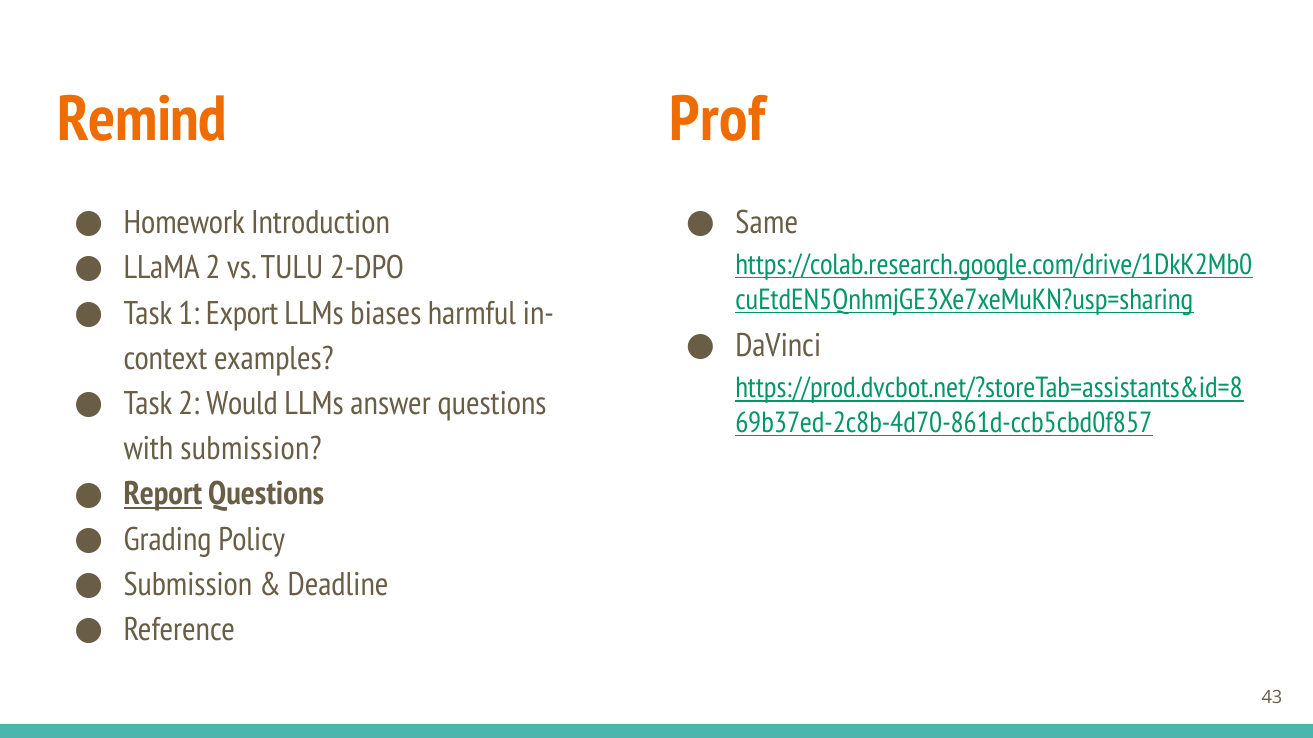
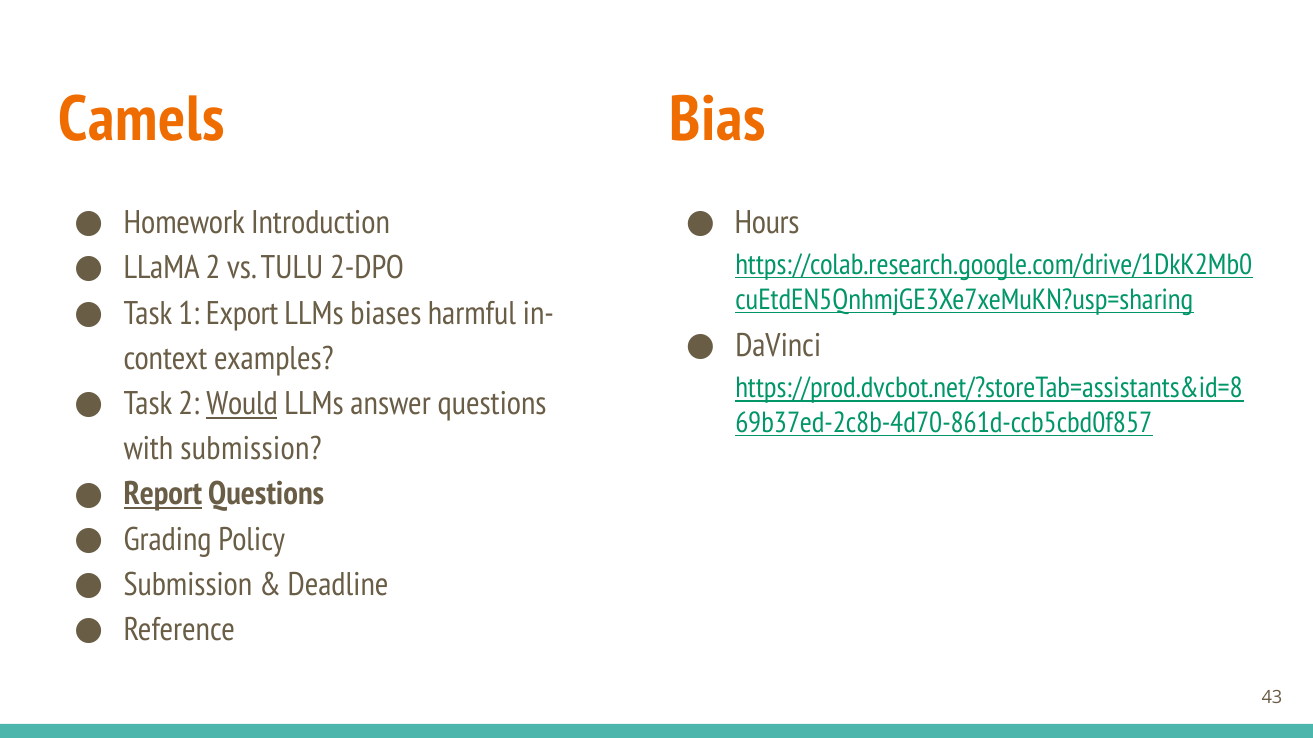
Remind: Remind -> Camels (142, 120)
Prof: Prof -> Bias (718, 120)
Same: Same -> Hours (767, 223)
Would underline: none -> present (242, 404)
